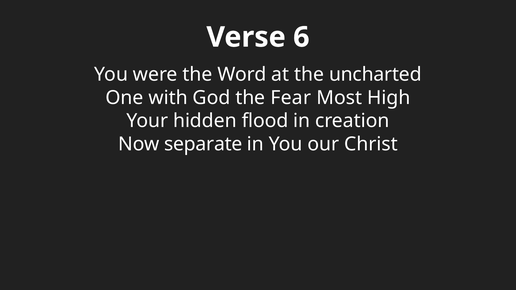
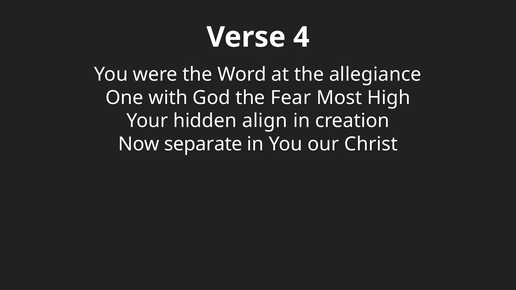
6: 6 -> 4 (301, 37)
uncharted: uncharted -> allegiance (375, 75)
flood: flood -> align (265, 121)
